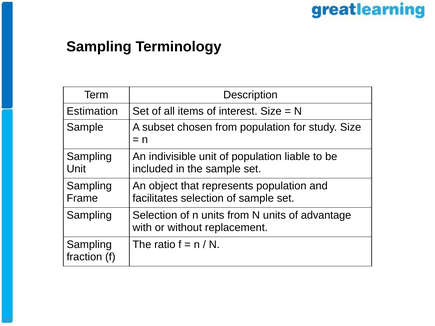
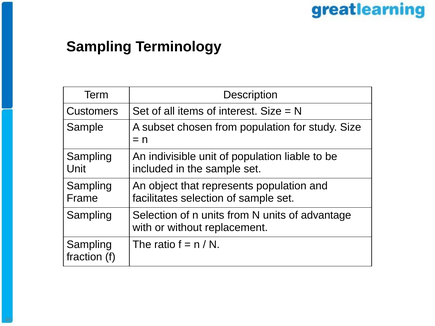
Estimation: Estimation -> Customers (92, 111)
